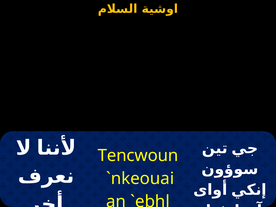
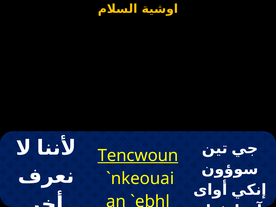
Tencwoun underline: none -> present (138, 156)
